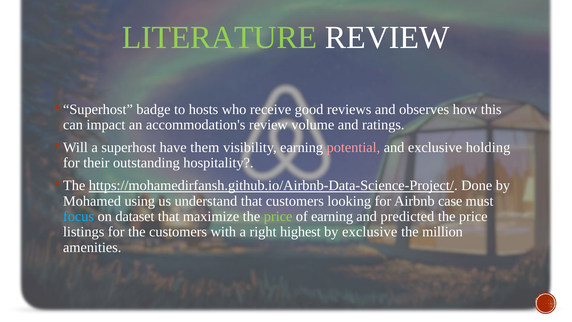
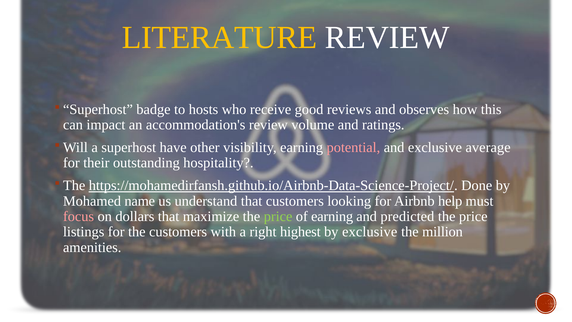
LITERATURE colour: light green -> yellow (220, 38)
them: them -> other (205, 147)
holding: holding -> average (488, 147)
using: using -> name (140, 201)
case: case -> help (450, 201)
focus colour: light blue -> pink (79, 216)
dataset: dataset -> dollars (135, 216)
